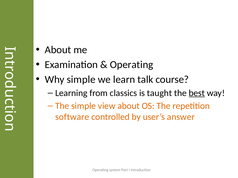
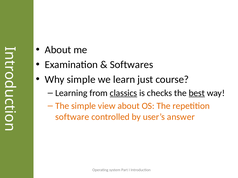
Operating: Operating -> Softwares (132, 65)
talk: talk -> just (145, 80)
classics underline: none -> present (123, 93)
taught: taught -> checks (160, 93)
